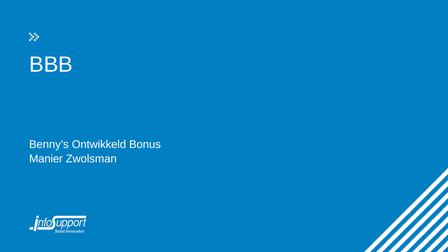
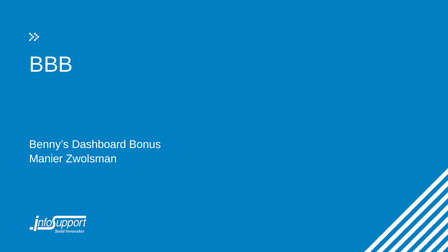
Ontwikkeld: Ontwikkeld -> Dashboard (99, 145)
